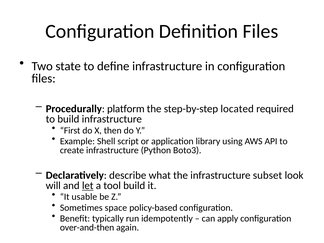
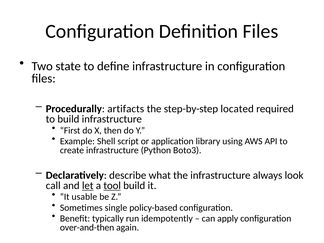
platform: platform -> artifacts (126, 109)
subset: subset -> always (268, 175)
will: will -> call (53, 186)
tool underline: none -> present (112, 186)
space: space -> single (116, 208)
